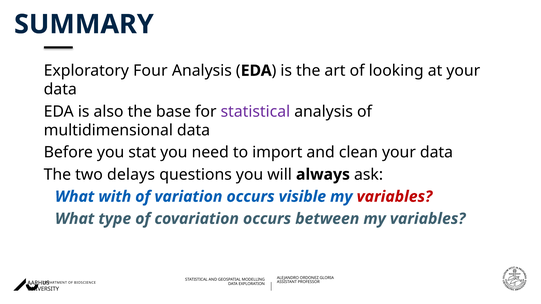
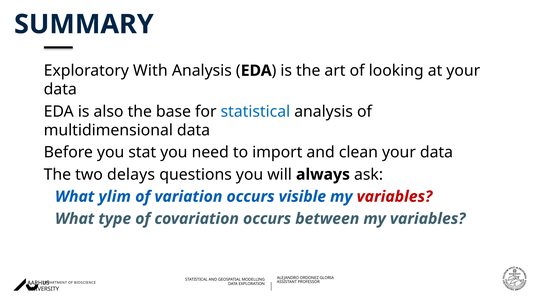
Four: Four -> With (150, 71)
statistical colour: purple -> blue (255, 112)
with: with -> ylim (115, 197)
